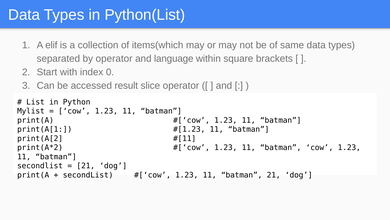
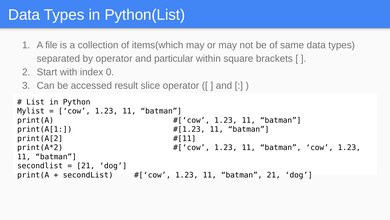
elif: elif -> file (51, 45)
language: language -> particular (174, 59)
